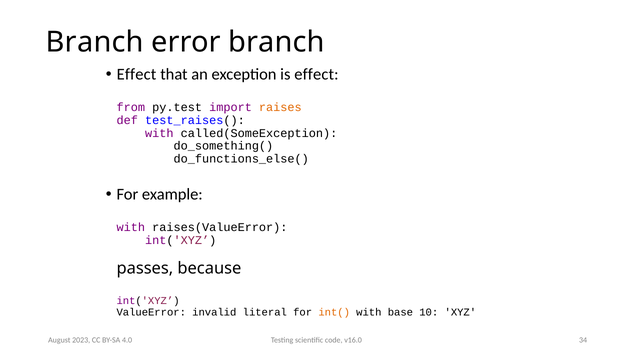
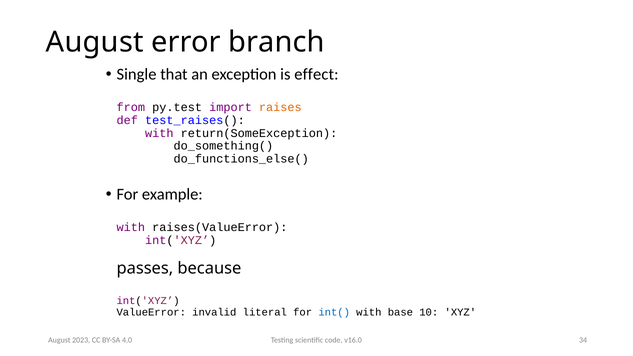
Branch: Branch -> August (95, 42)
Effect: Effect -> Single (137, 74)
called(SomeException: called(SomeException -> return(SomeException (259, 133)
int( colour: orange -> blue (334, 312)
